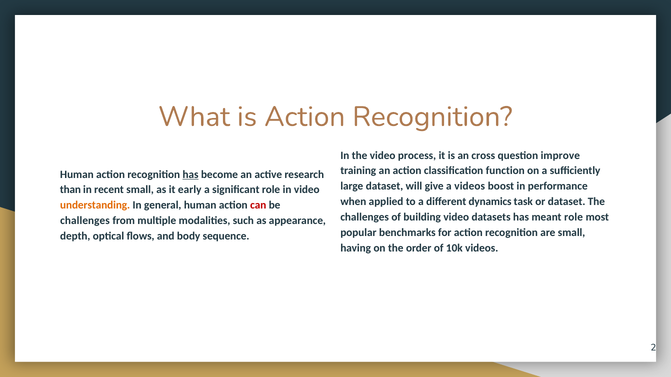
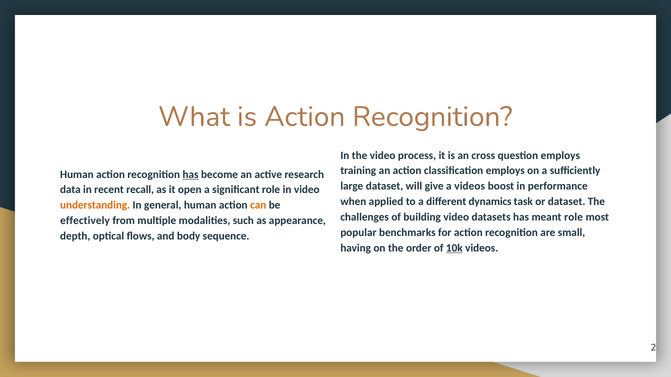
question improve: improve -> employs (560, 156)
classification function: function -> employs (505, 171)
than: than -> data (70, 190)
recent small: small -> recall (140, 190)
early: early -> open (190, 190)
can colour: red -> orange (258, 205)
challenges: challenges -> effectively (85, 221)
10k underline: none -> present (454, 248)
